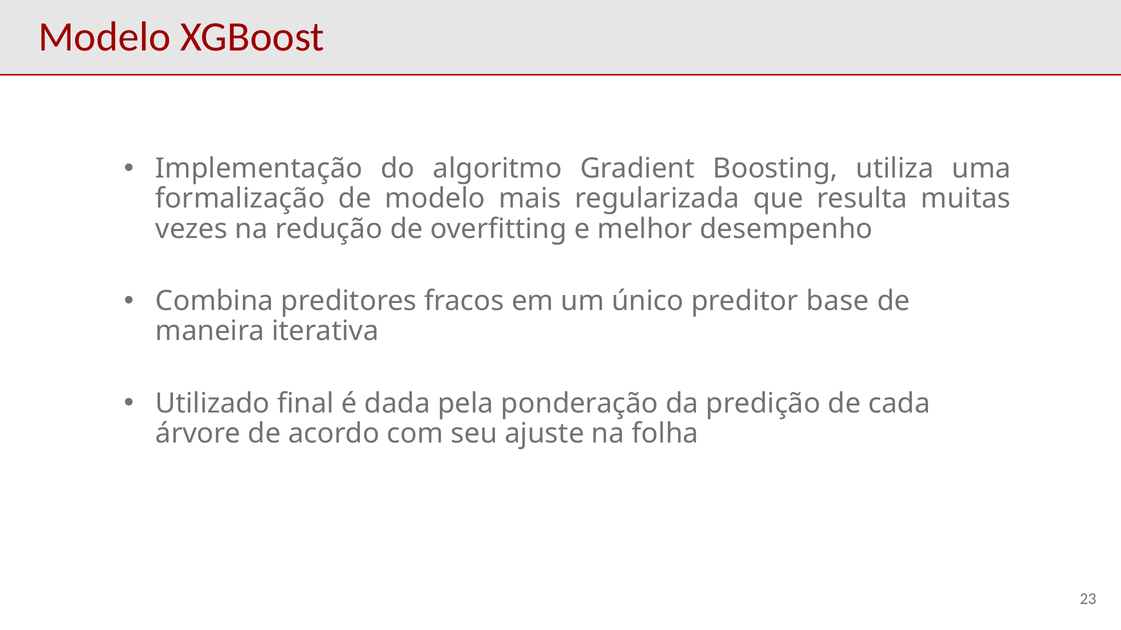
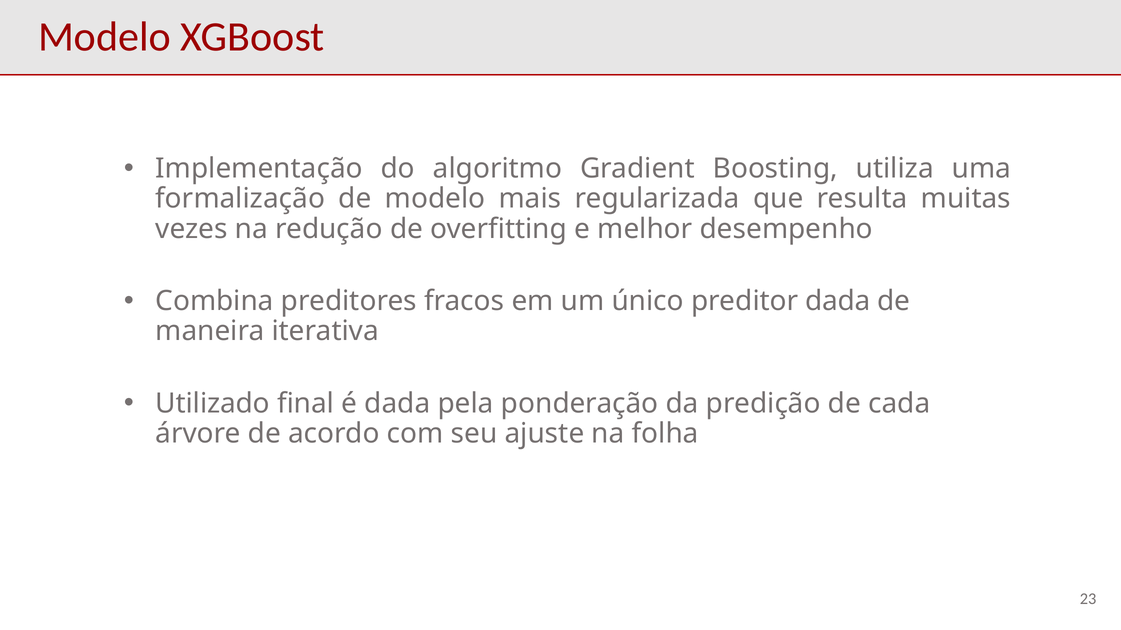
preditor base: base -> dada (838, 301)
